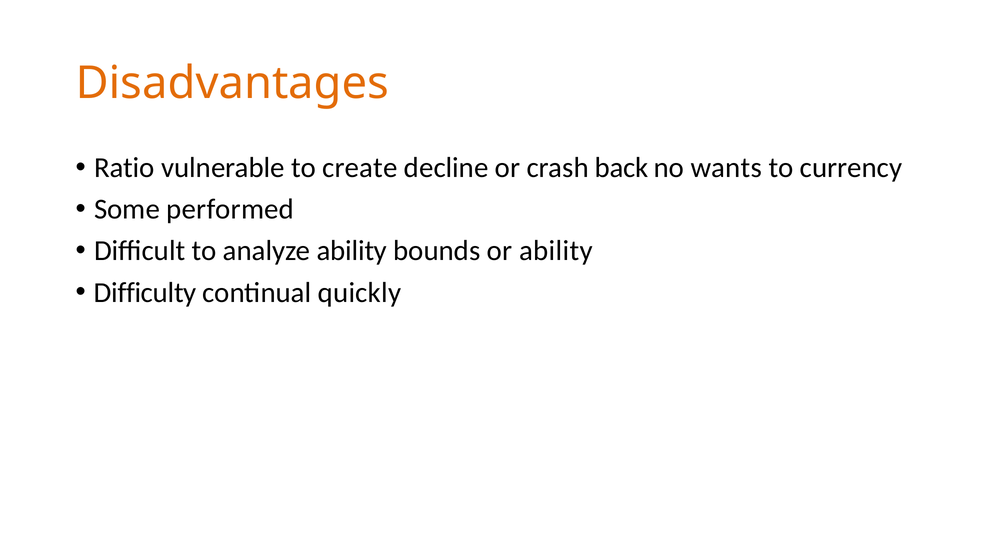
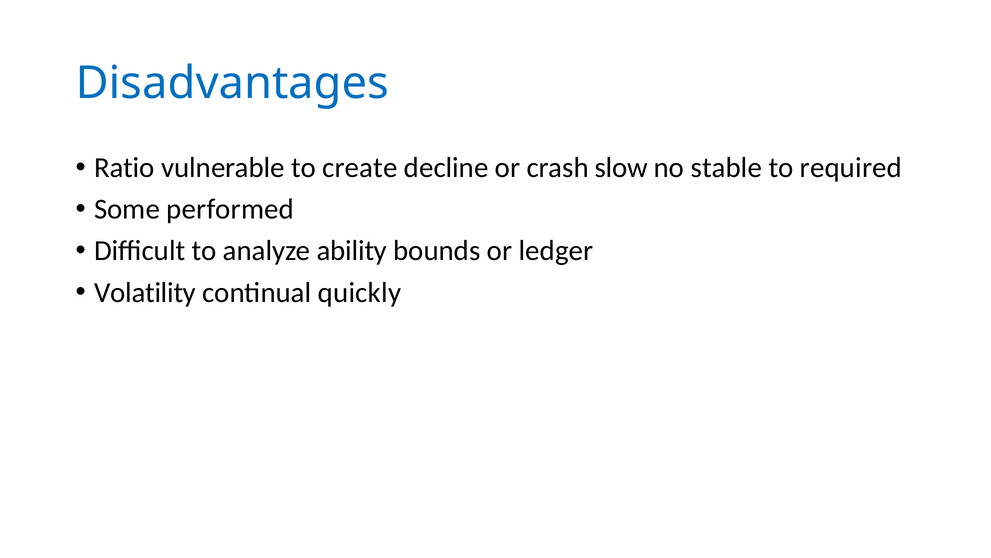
Disadvantages colour: orange -> blue (232, 83)
back: back -> slow (621, 168)
wants: wants -> stable (726, 168)
currency: currency -> required (851, 168)
or ability: ability -> ledger (556, 251)
Difficulty: Difficulty -> Volatility (145, 292)
